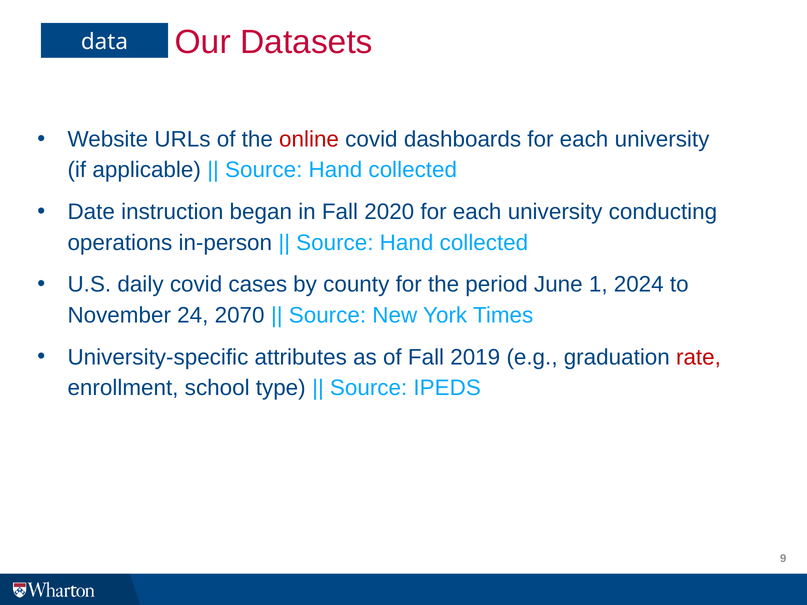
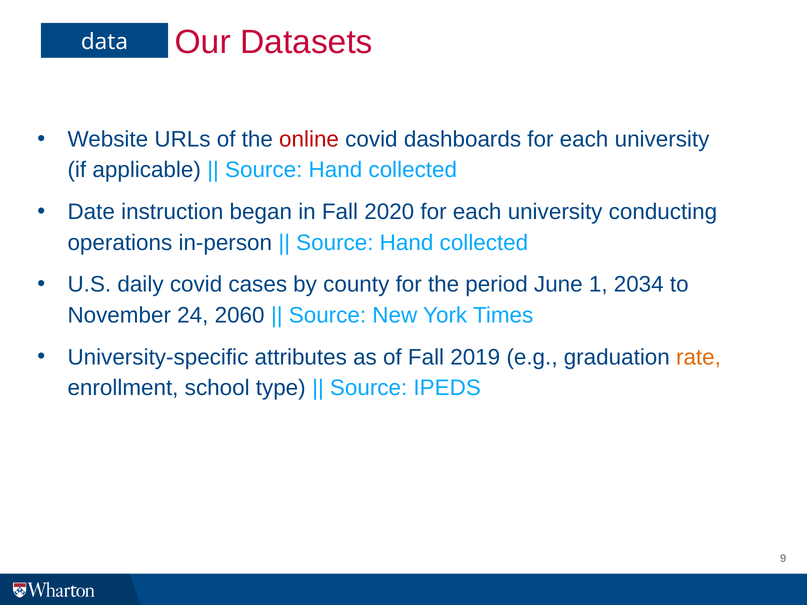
2024: 2024 -> 2034 (639, 285)
2070: 2070 -> 2060 (240, 315)
rate colour: red -> orange (698, 357)
